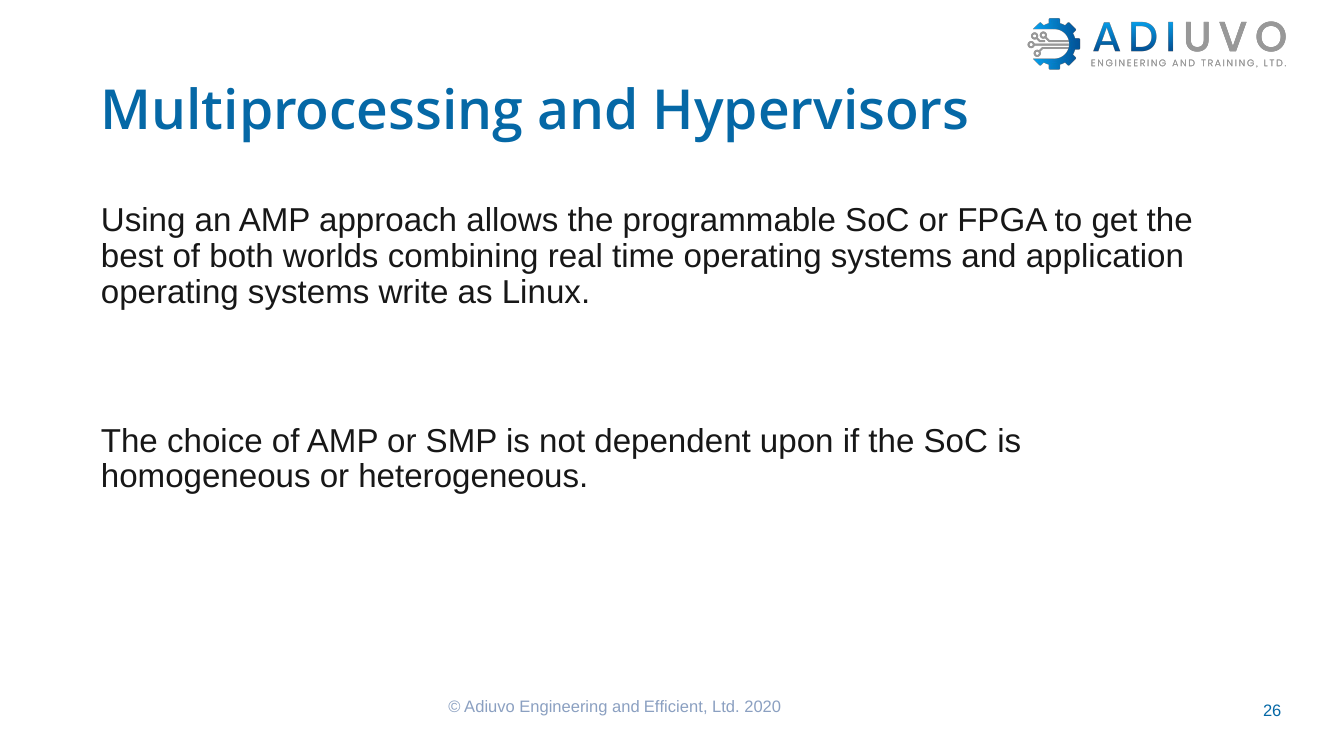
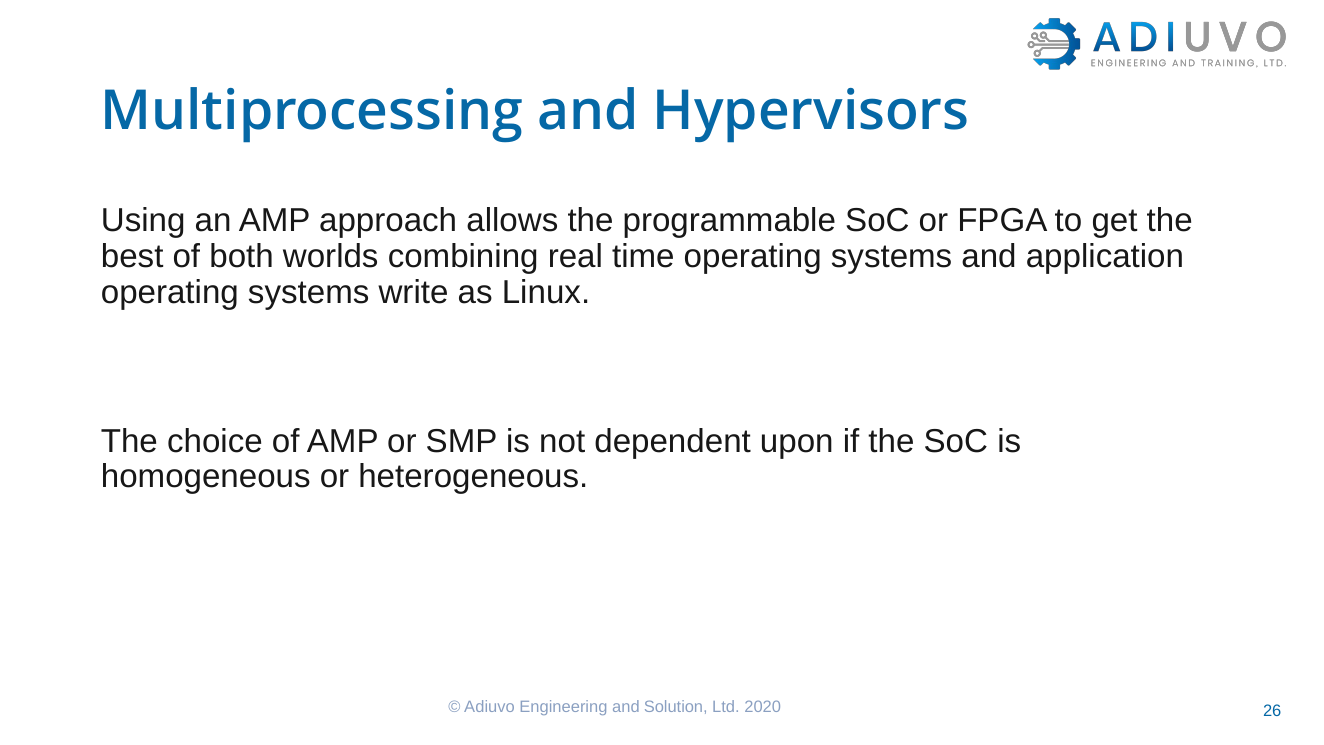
Efficient: Efficient -> Solution (676, 707)
